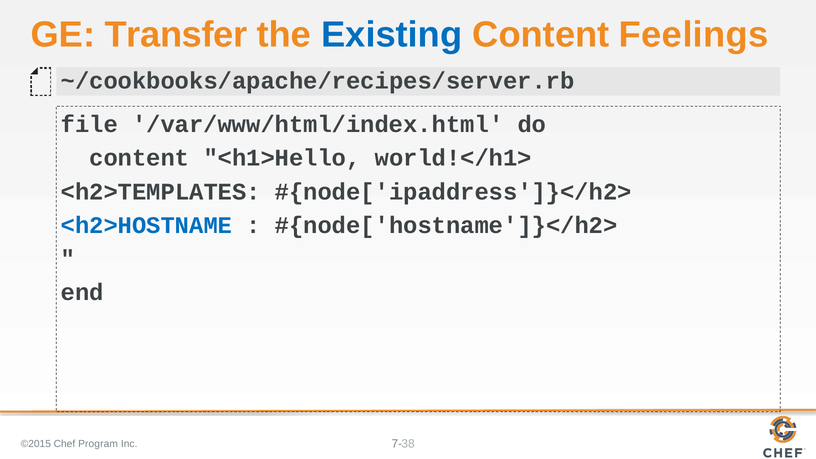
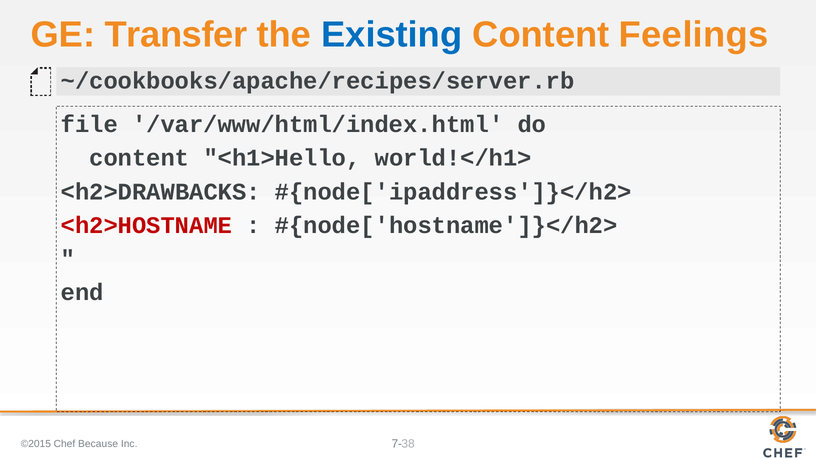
<h2>TEMPLATES: <h2>TEMPLATES -> <h2>DRAWBACKS (161, 192)
<h2>HOSTNAME colour: blue -> red (146, 225)
Program: Program -> Because (98, 444)
